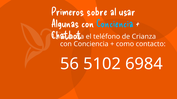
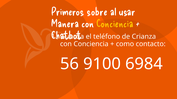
Algunas: Algunas -> Manera (65, 24)
Conciencia colour: light blue -> yellow (115, 24)
5102: 5102 -> 9100 (102, 64)
